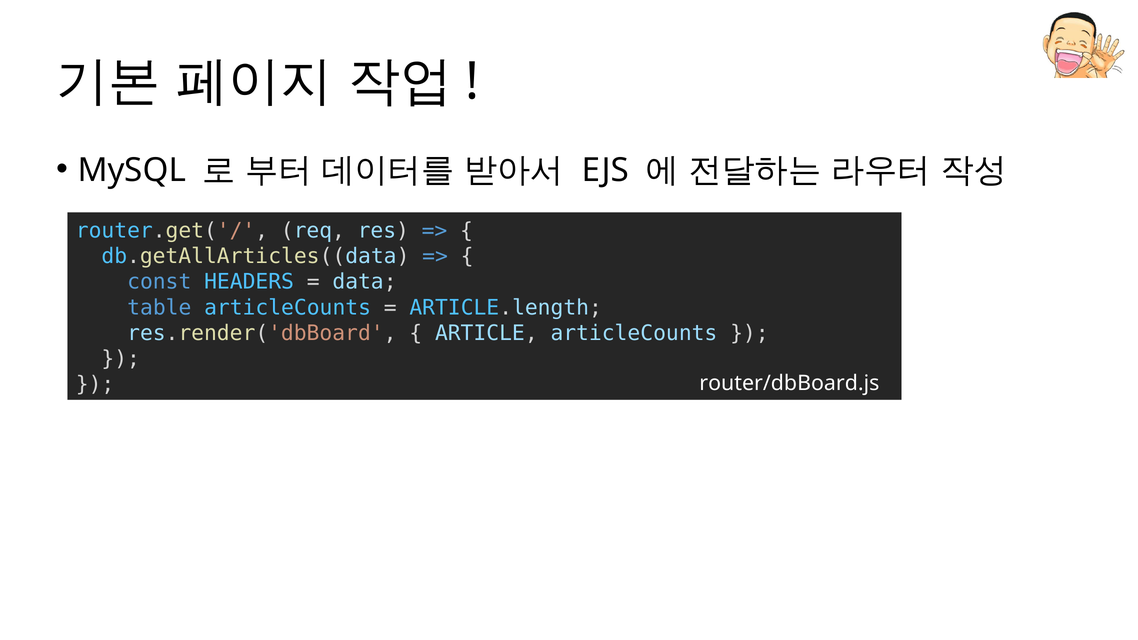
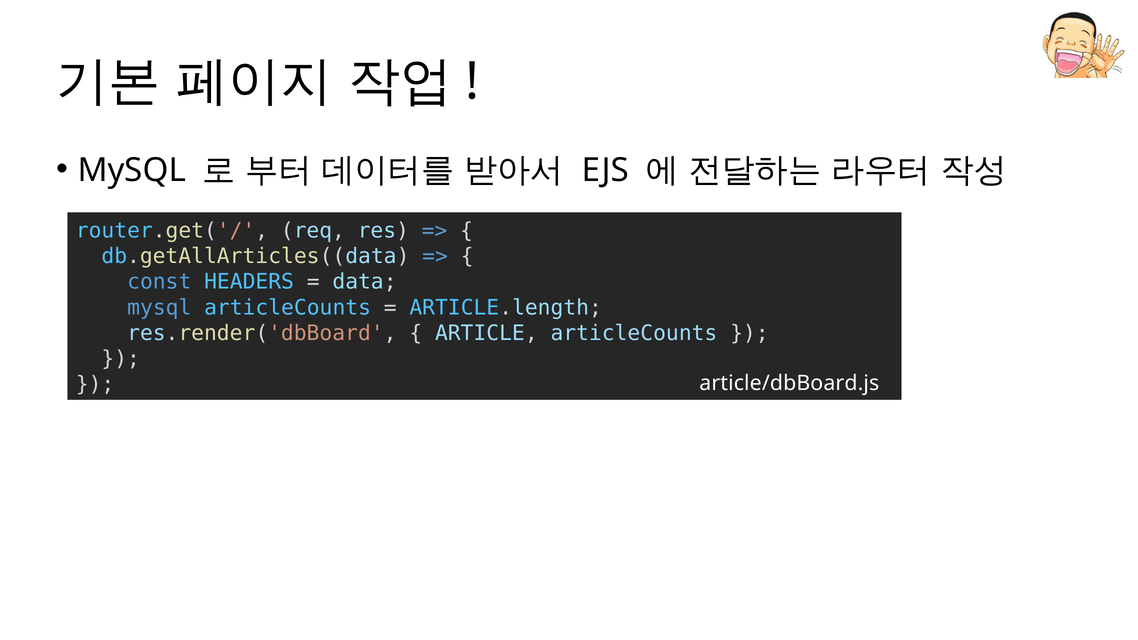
table: table -> mysql (159, 308)
router/dbBoard.js: router/dbBoard.js -> article/dbBoard.js (789, 383)
